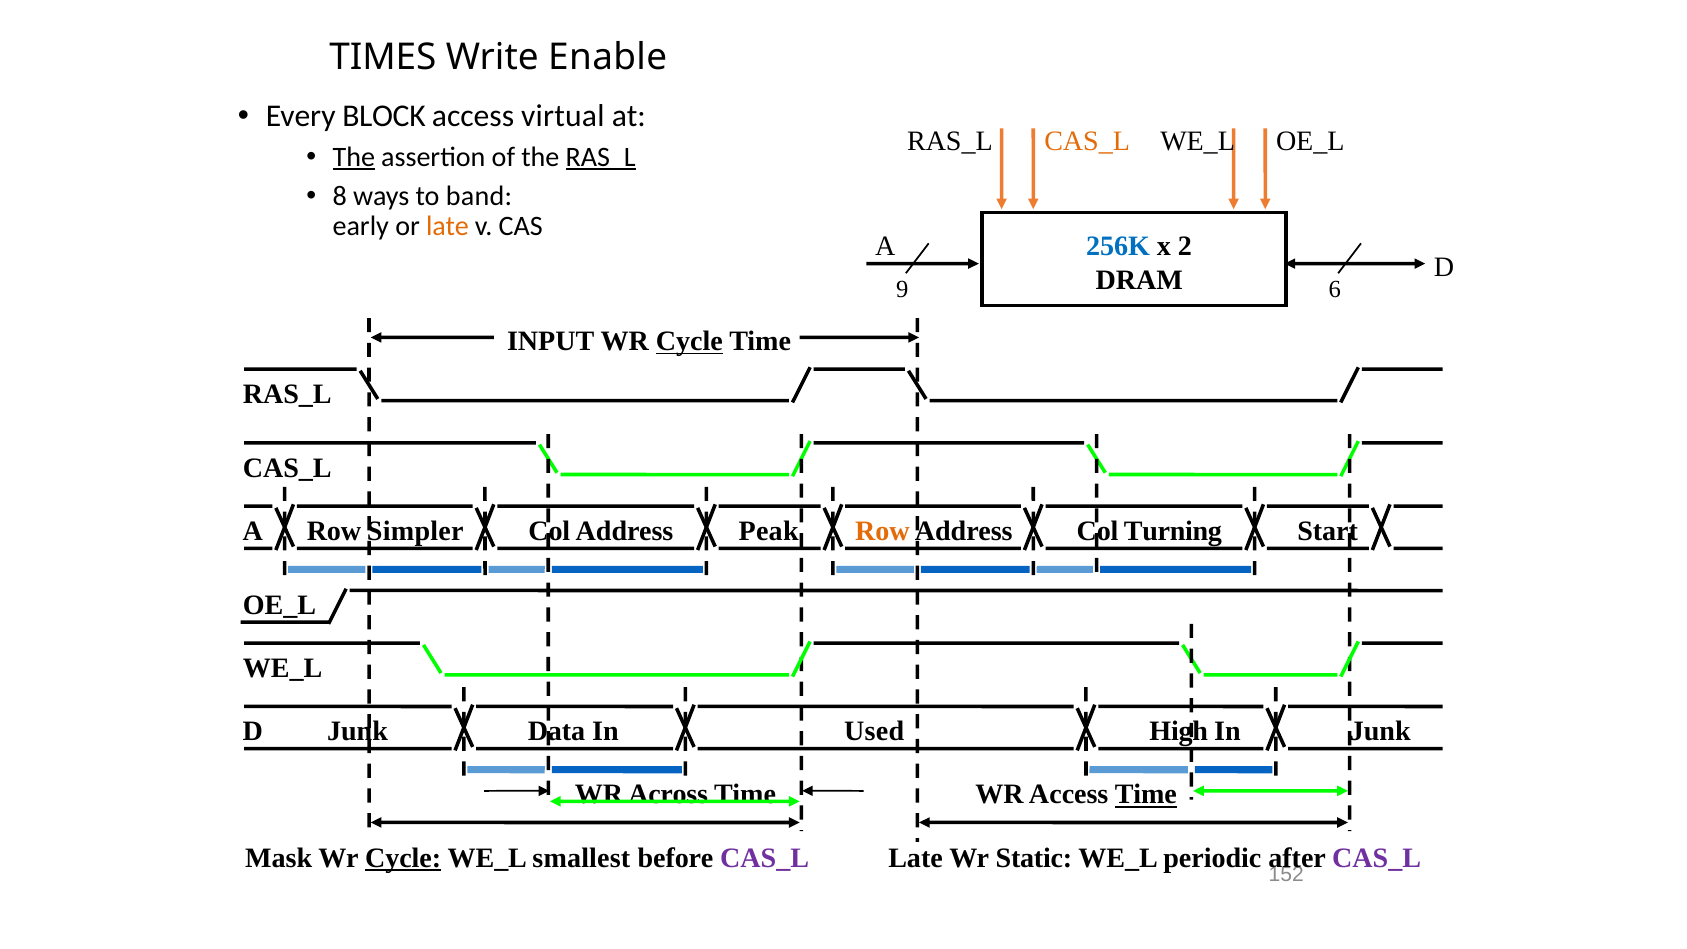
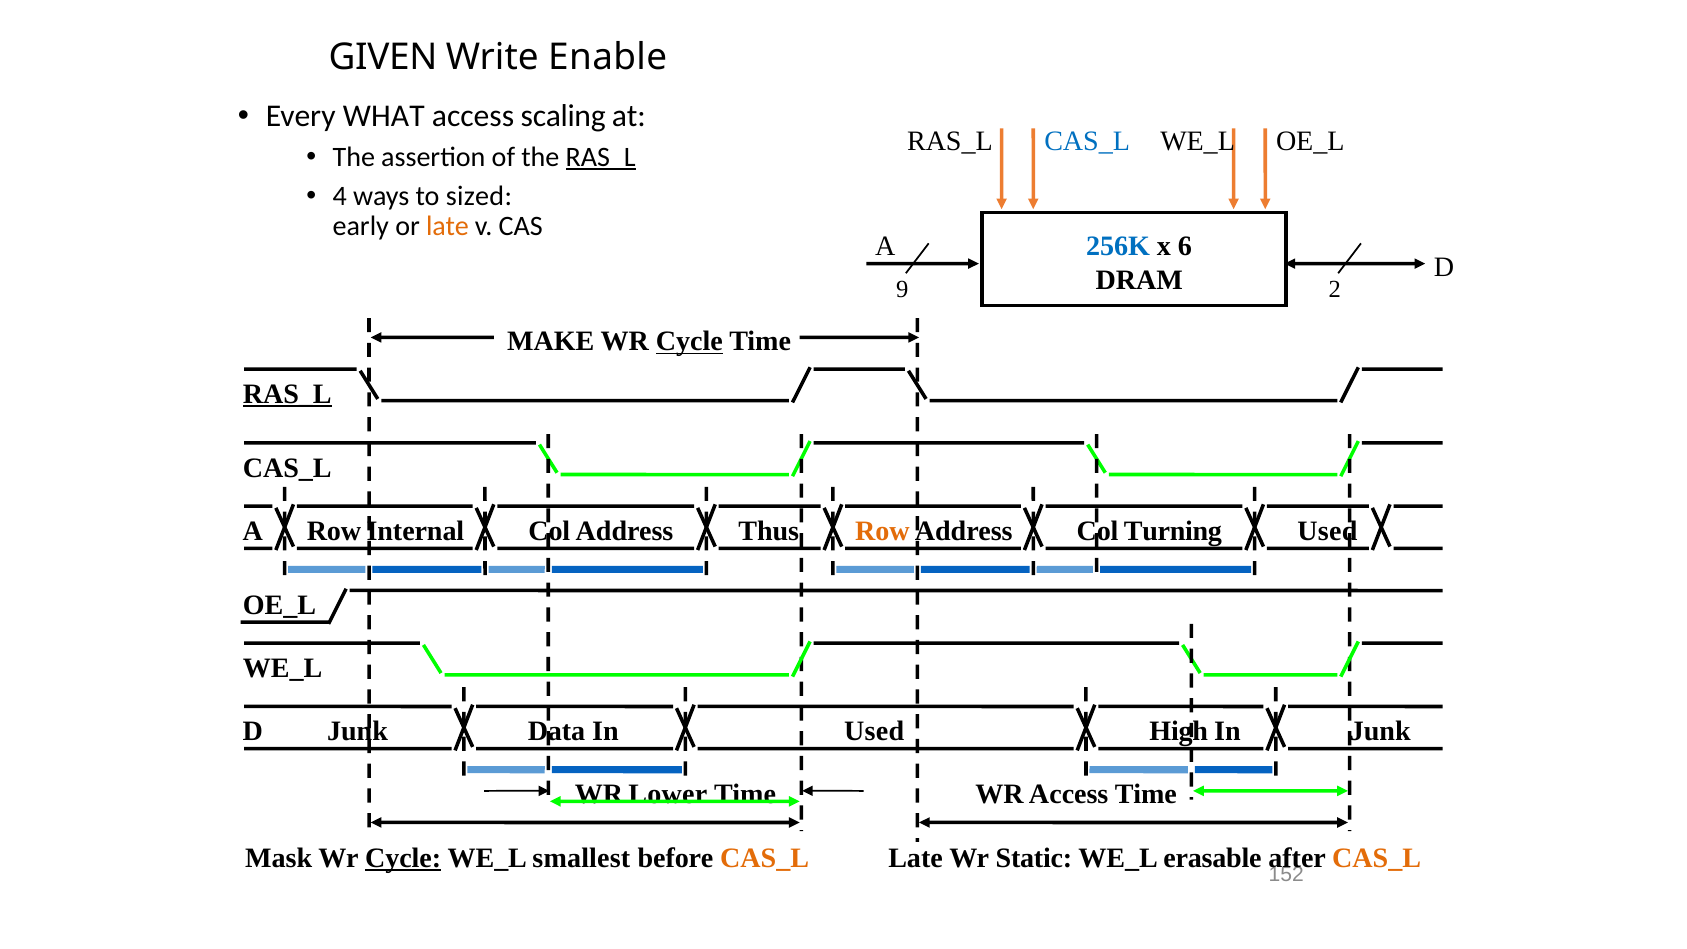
TIMES: TIMES -> GIVEN (383, 58)
BLOCK: BLOCK -> WHAT (384, 116)
virtual: virtual -> scaling (563, 116)
CAS_L colour: orange -> blue (1087, 141)
The underline: present -> none (354, 157)
8: 8 -> 4 (340, 196)
band: band -> sized (479, 196)
2: 2 -> 6 (1185, 246)
6: 6 -> 2 (1335, 290)
INPUT: INPUT -> MAKE (551, 341)
RAS_L underline: none -> present (287, 394)
Simpler: Simpler -> Internal (415, 531)
Peak: Peak -> Thus (769, 531)
Address Start: Start -> Used (1327, 531)
Across: Across -> Lower (668, 795)
Time underline: present -> none (1146, 795)
CAS_L colour: purple -> orange (765, 858)
periodic: periodic -> erasable (1212, 858)
CAS_L colour: purple -> orange (1377, 858)
